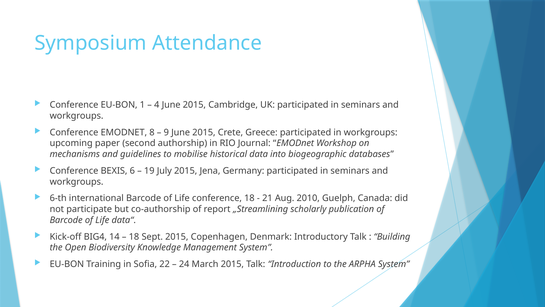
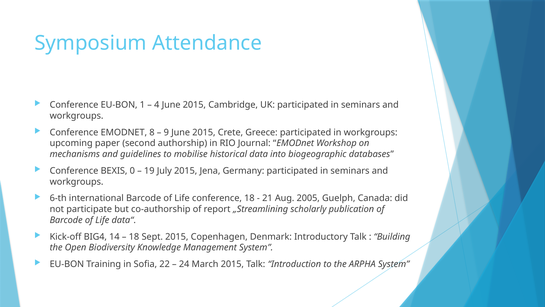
6: 6 -> 0 (132, 171)
2010: 2010 -> 2005 (308, 198)
